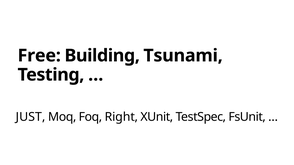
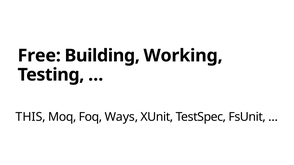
Tsunami: Tsunami -> Working (183, 56)
JUST: JUST -> THIS (31, 117)
Right: Right -> Ways (121, 117)
